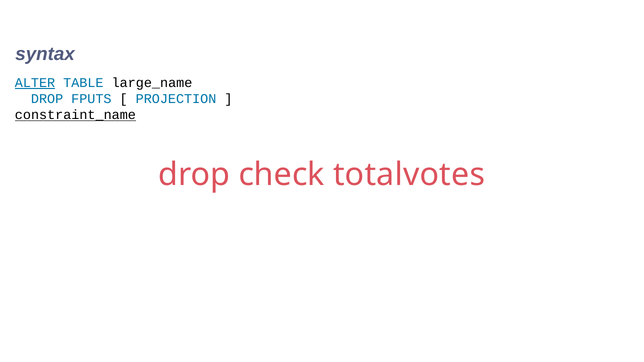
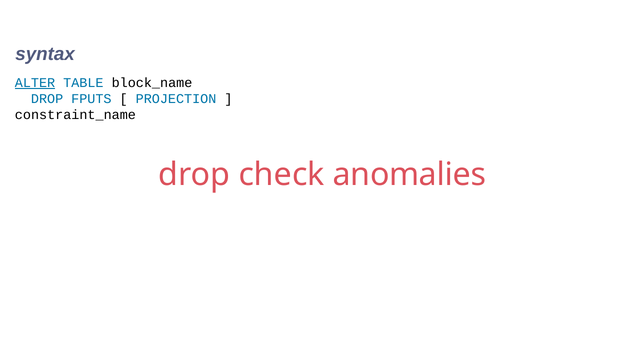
large_name: large_name -> block_name (152, 83)
constraint_name underline: present -> none (75, 115)
totalvotes: totalvotes -> anomalies (409, 175)
